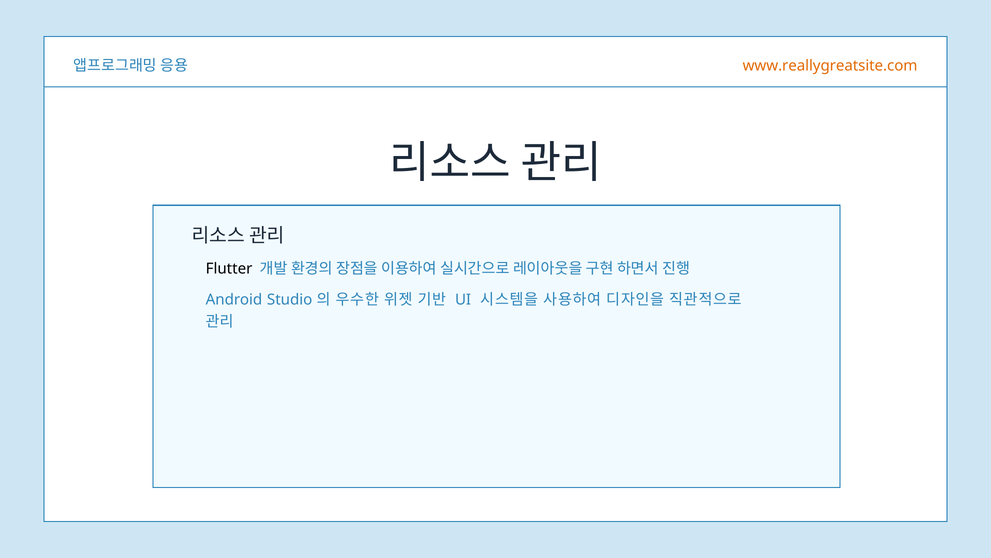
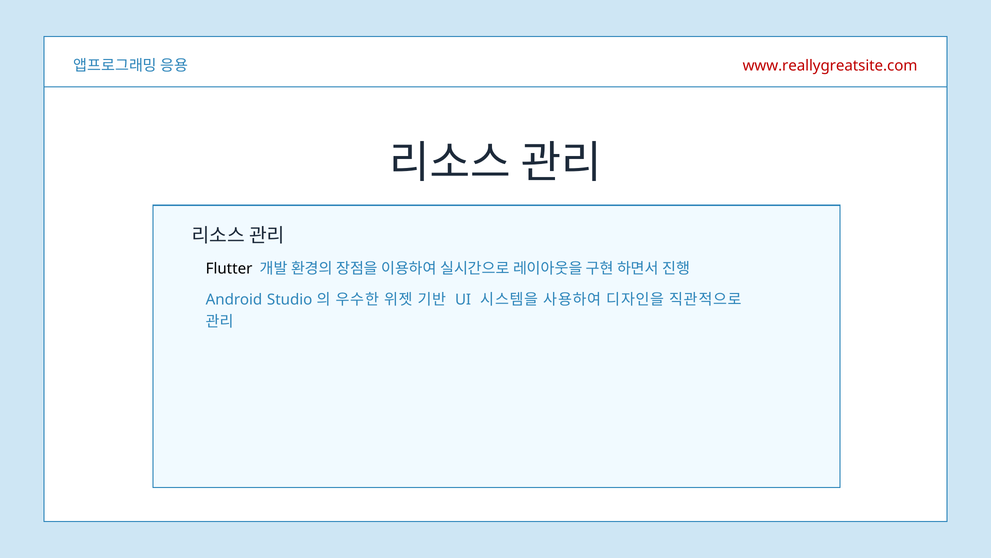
www.reallygreatsite.com colour: orange -> red (830, 66)
